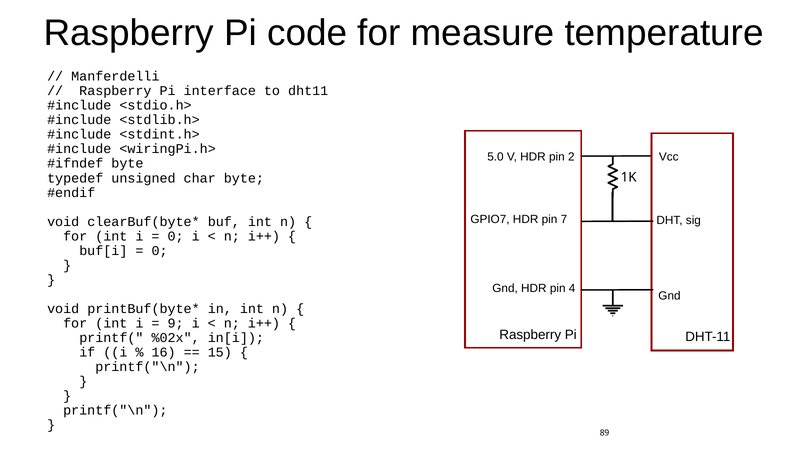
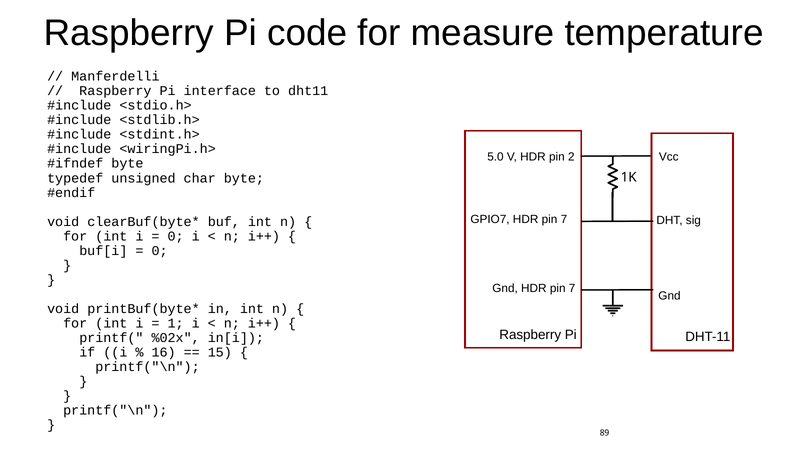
4: 4 -> 7 (572, 288)
9: 9 -> 1 (176, 323)
